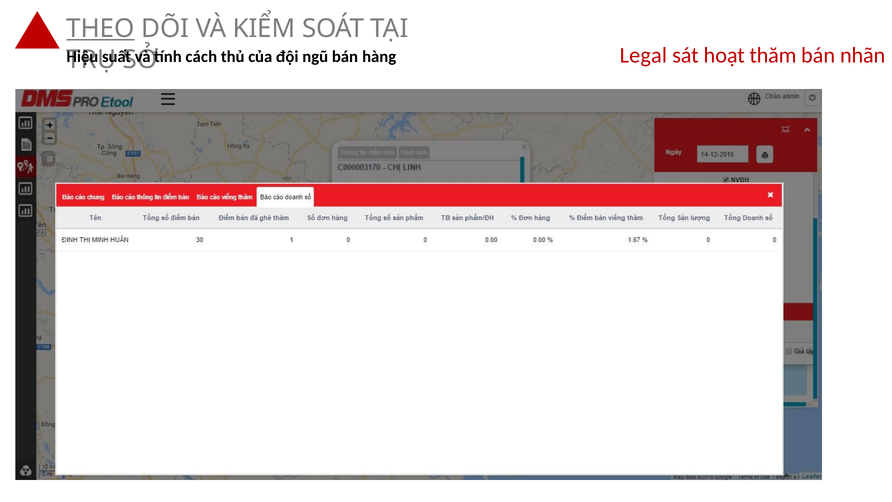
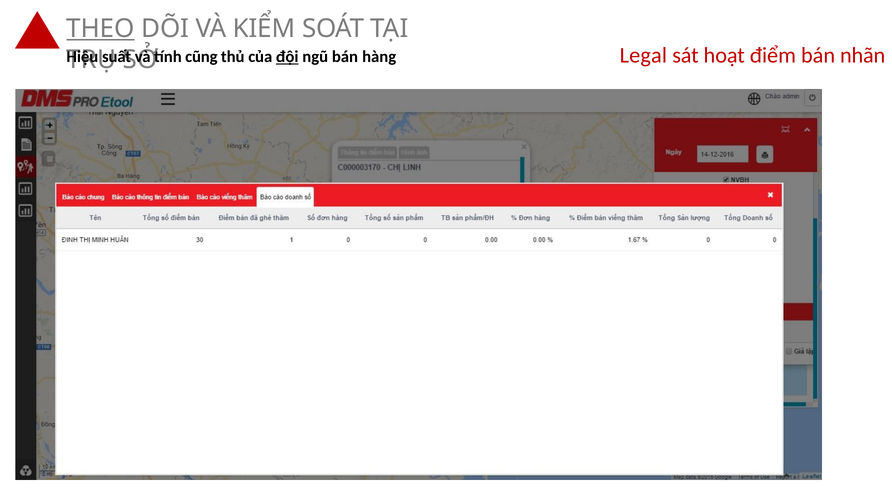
cách: cách -> cũng (201, 57)
đội underline: none -> present (287, 57)
thăm: thăm -> điểm (773, 55)
